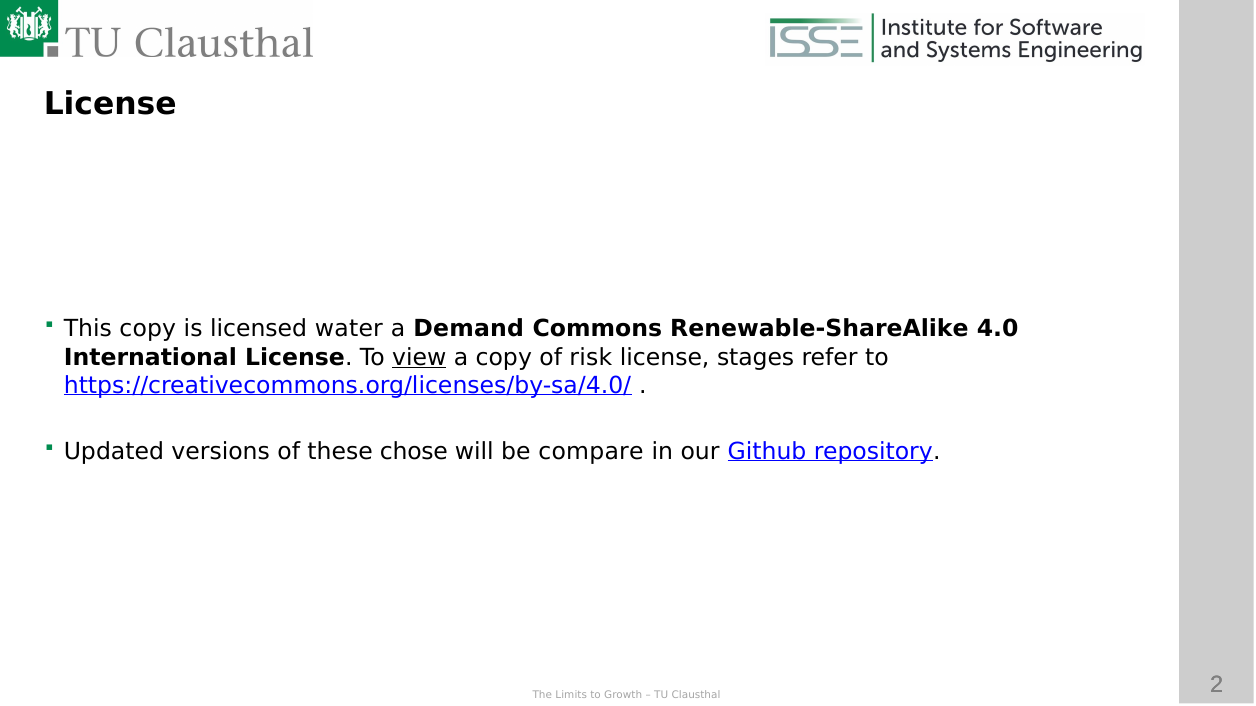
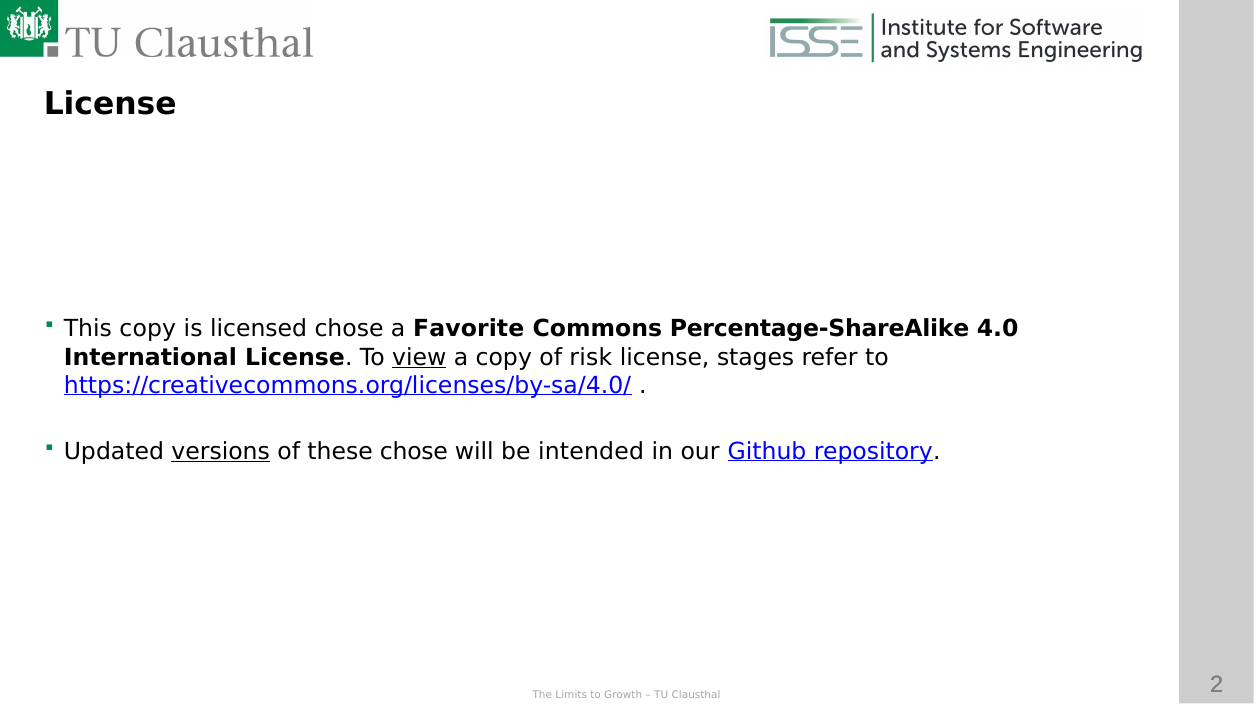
licensed water: water -> chose (349, 329)
Demand: Demand -> Favorite (469, 329)
Renewable-ShareAlike: Renewable-ShareAlike -> Percentage-ShareAlike (820, 329)
versions underline: none -> present (221, 452)
compare: compare -> intended (591, 452)
